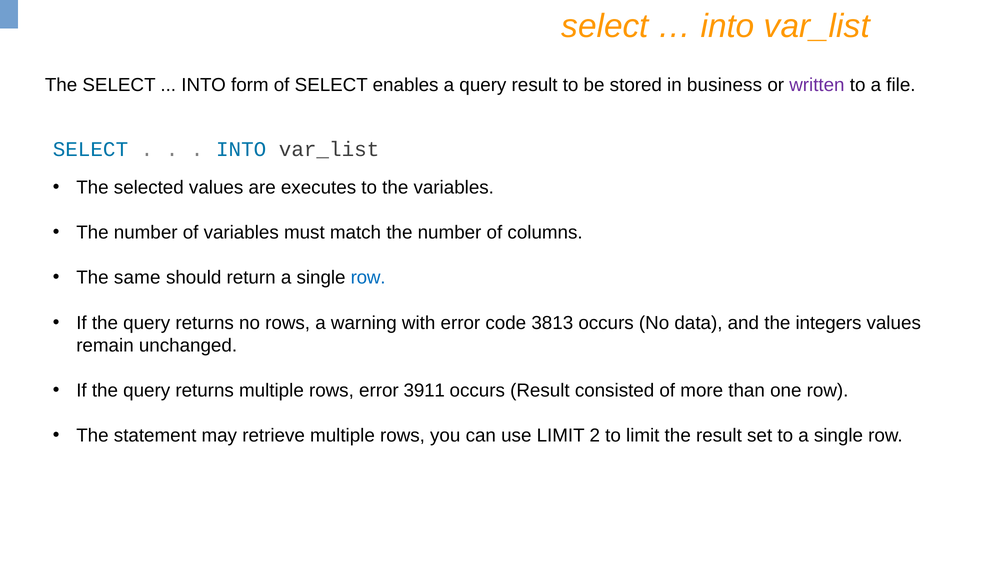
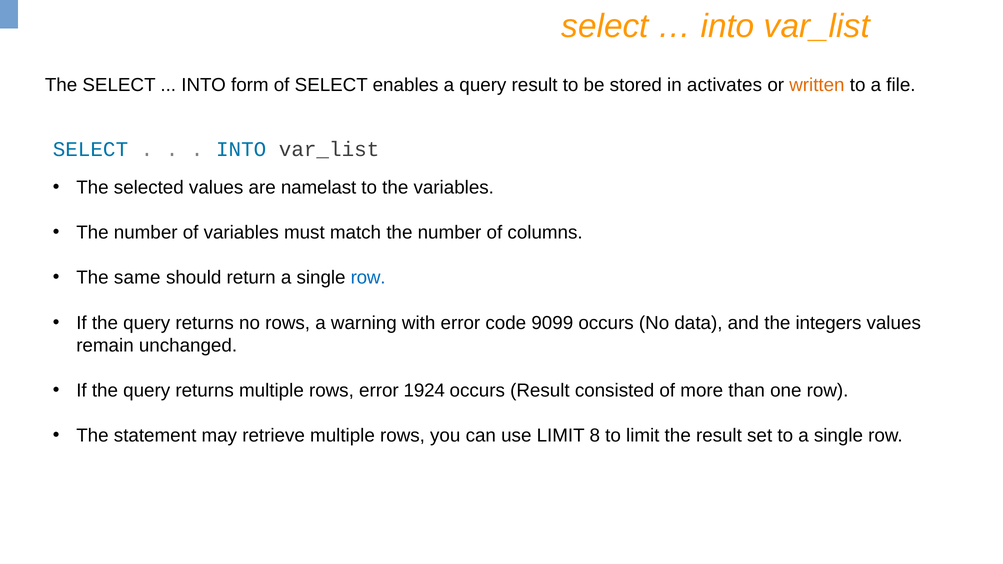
business: business -> activates (725, 85)
written colour: purple -> orange (817, 85)
executes: executes -> namelast (319, 188)
3813: 3813 -> 9099 (552, 323)
3911: 3911 -> 1924 (424, 391)
2: 2 -> 8 (595, 436)
